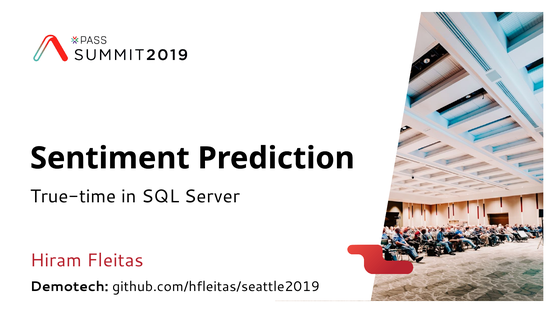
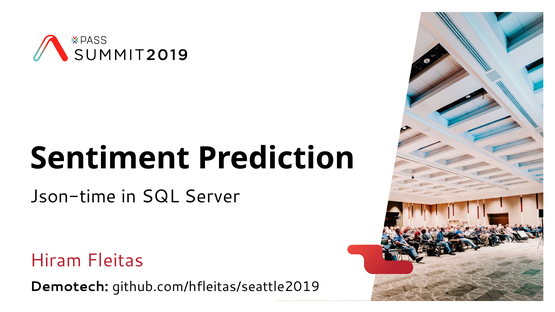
True-time: True-time -> Json-time (73, 196)
